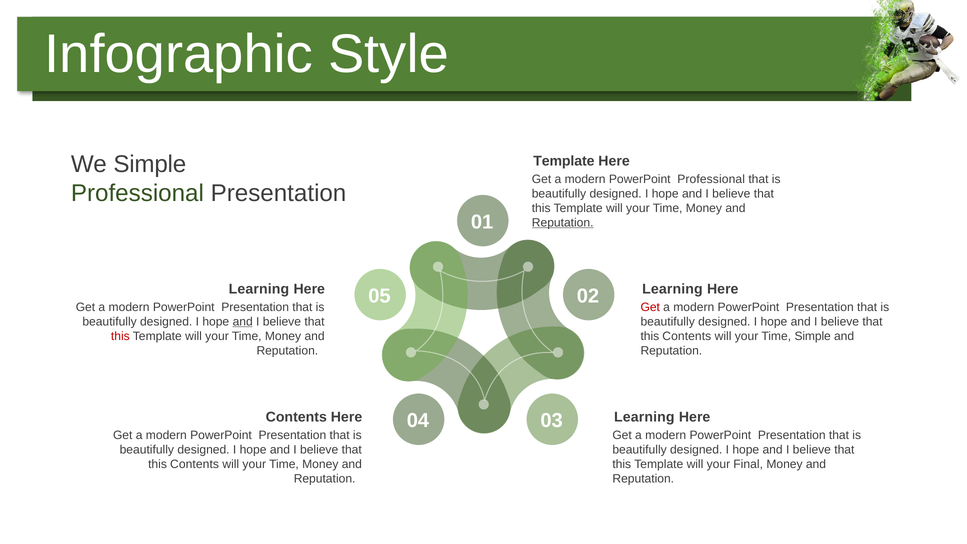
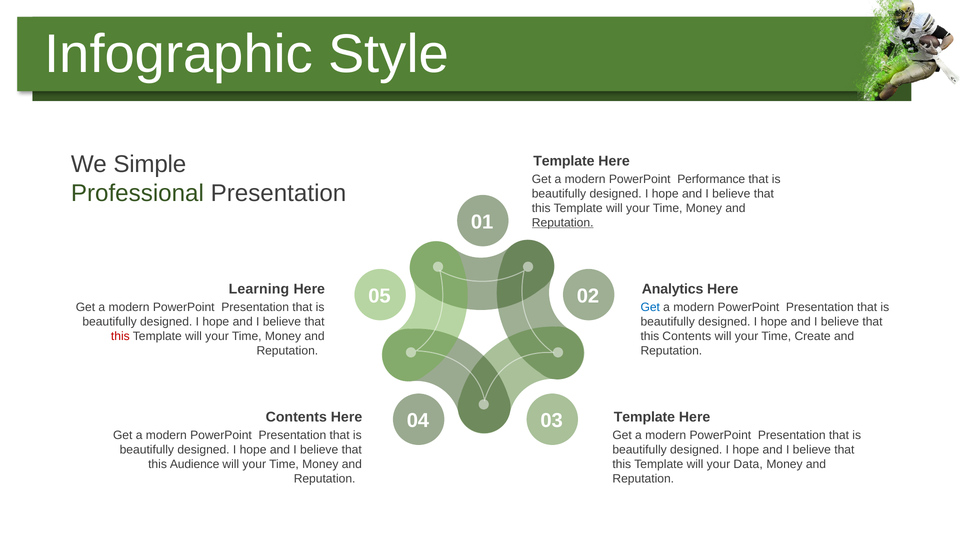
PowerPoint Professional: Professional -> Performance (711, 179)
Learning: Learning -> Analytics (673, 289)
Get colour: red -> blue (650, 307)
and underline: present -> none (243, 322)
Time Simple: Simple -> Create (813, 336)
Learning: Learning -> Template (644, 417)
Contents: Contents -> Audience (195, 464)
Final: Final -> Data (748, 464)
